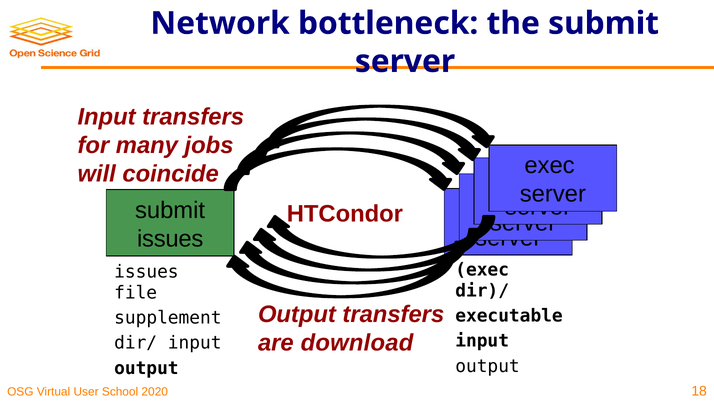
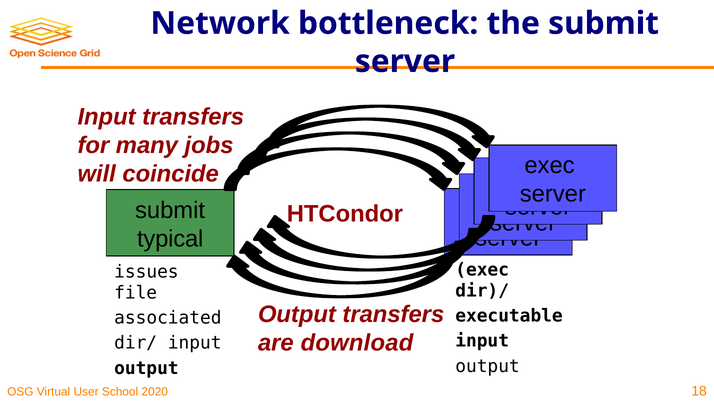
issues: issues -> typical (170, 239)
supplement: supplement -> associated (168, 318)
